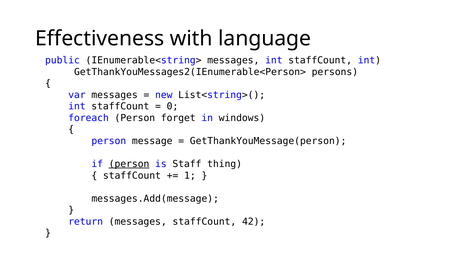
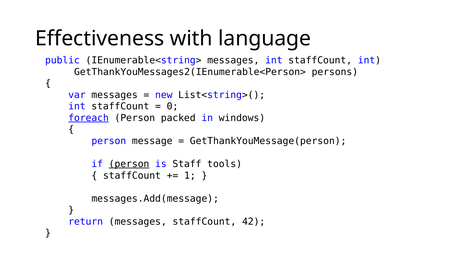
foreach underline: none -> present (89, 118)
forget: forget -> packed (178, 118)
thing: thing -> tools (225, 164)
